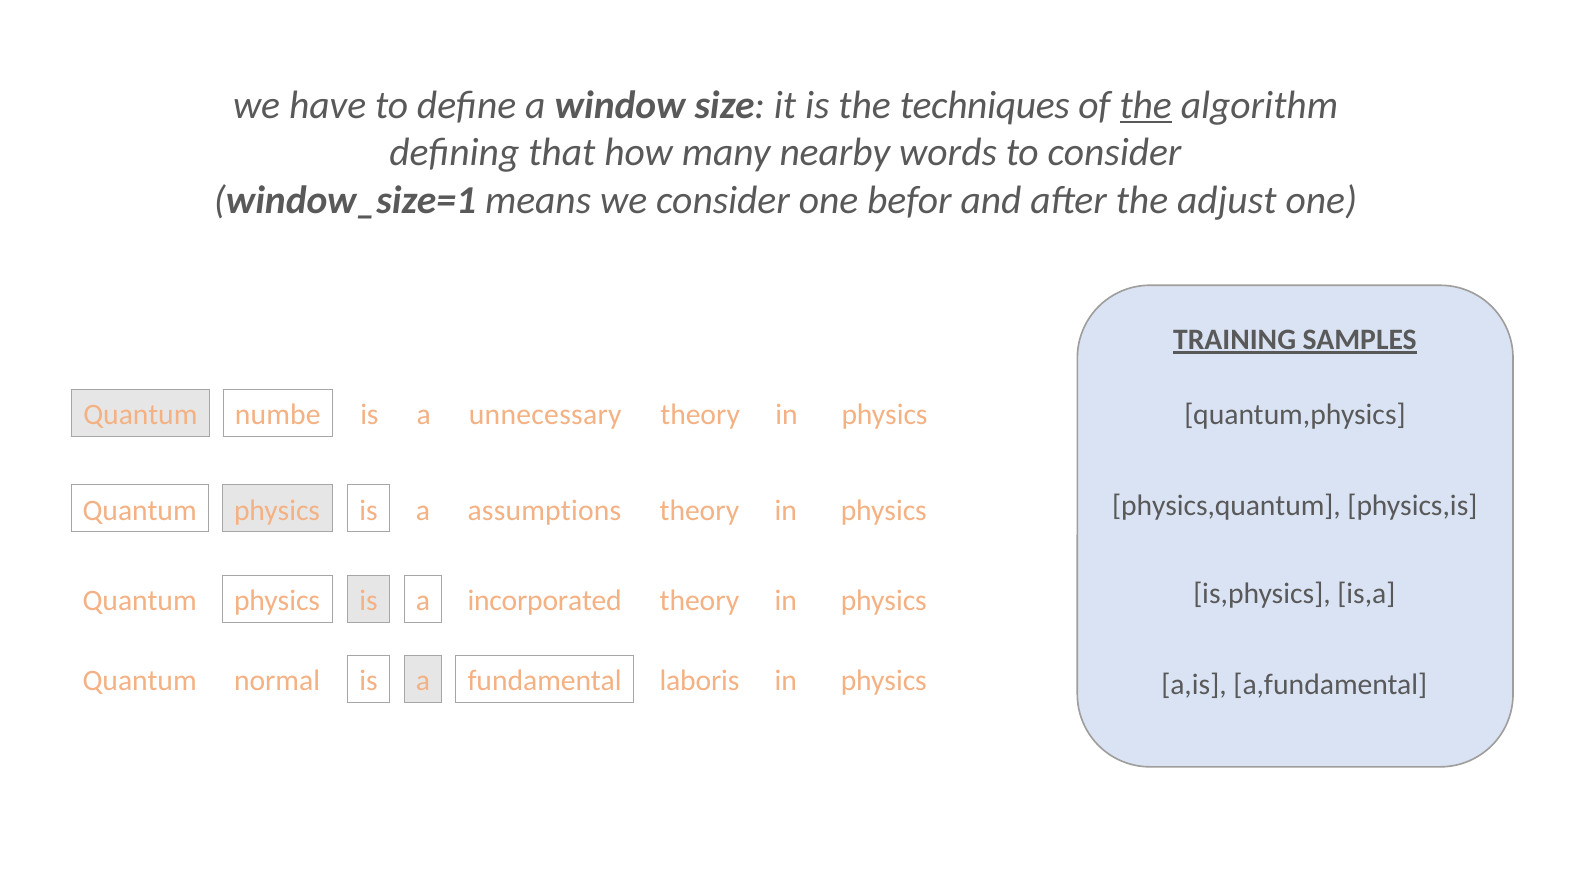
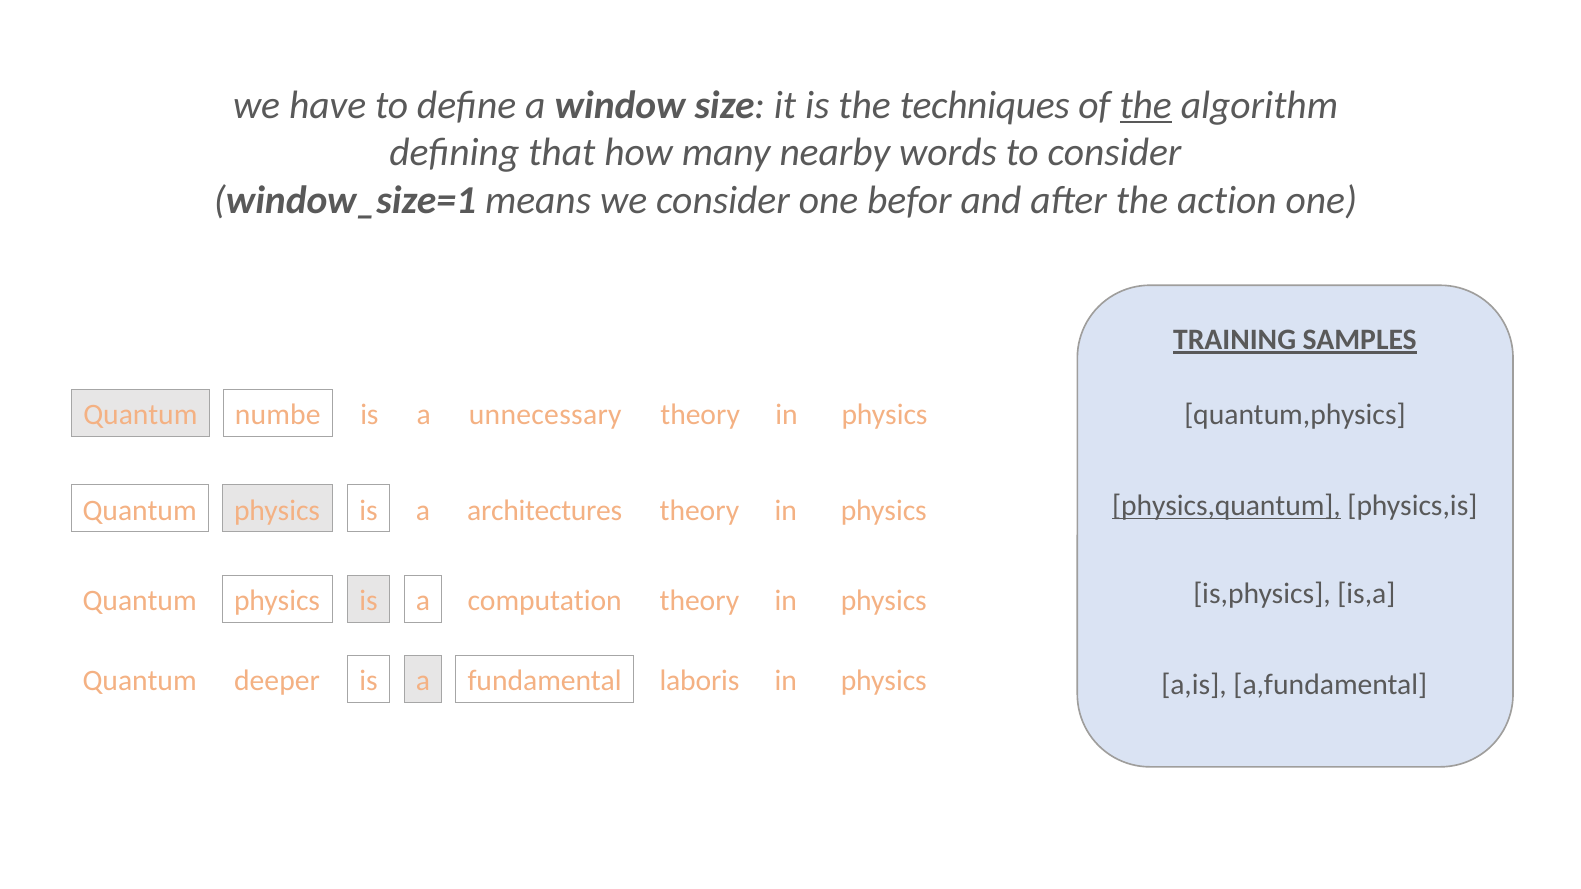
adjust: adjust -> action (1227, 200)
assumptions: assumptions -> architectures (545, 511)
physics,quantum underline: none -> present (1226, 506)
incorporated: incorporated -> computation (545, 601)
normal: normal -> deeper (277, 681)
